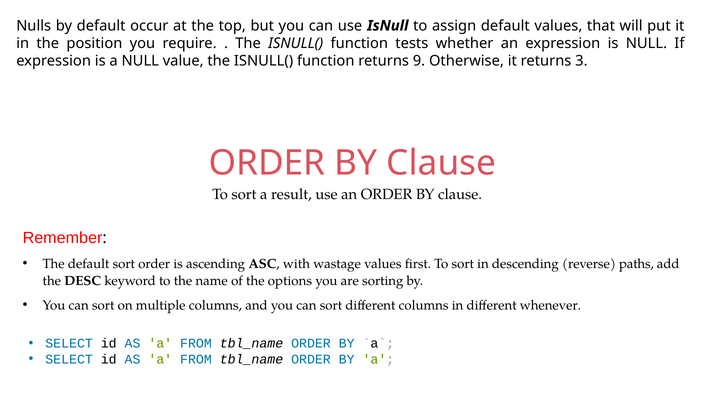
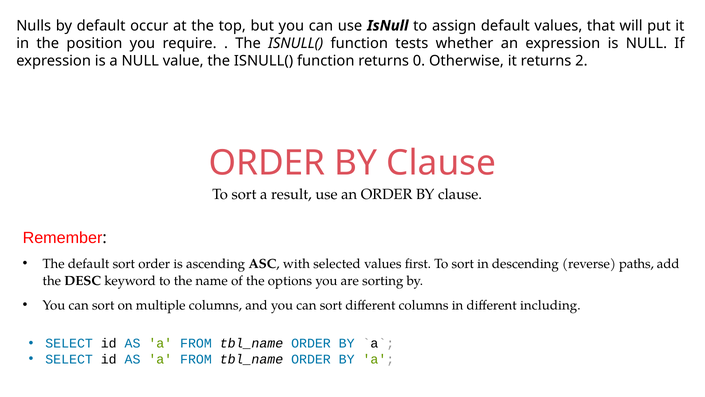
9: 9 -> 0 (419, 61)
3: 3 -> 2 (581, 61)
wastage: wastage -> selected (337, 263)
whenever: whenever -> including (550, 305)
